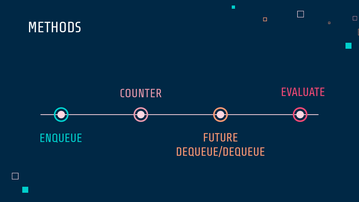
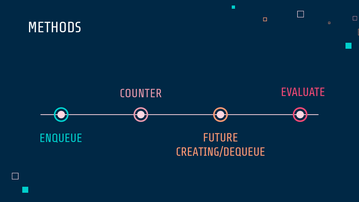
DEQUEUE/DEQUEUE: DEQUEUE/DEQUEUE -> CREATING/DEQUEUE (221, 152)
